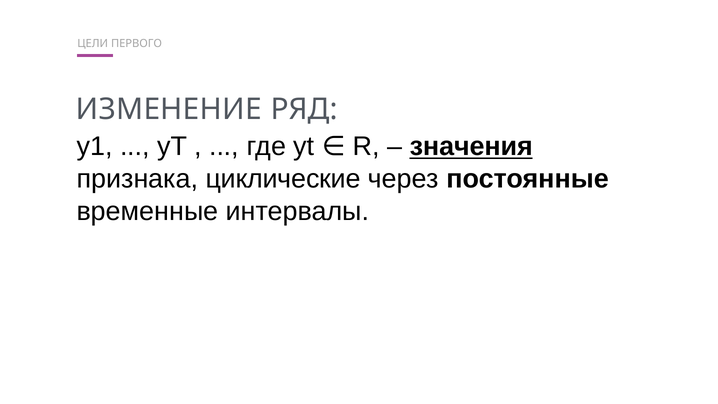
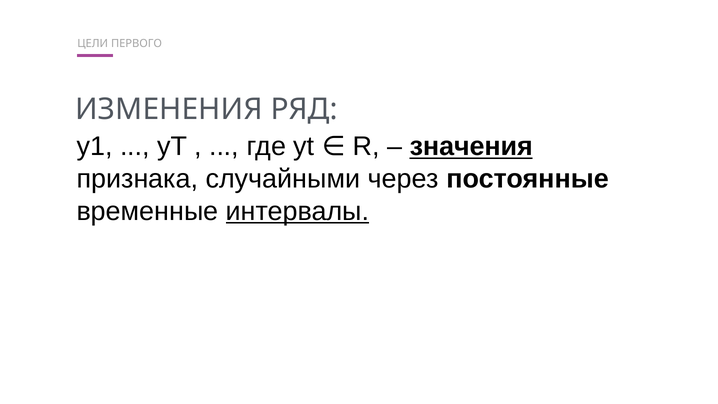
ИЗМЕНЕНИЕ: ИЗМЕНЕНИЕ -> ИЗМЕНЕНИЯ (169, 109)
циклические: циклические -> случайными (283, 179)
интервалы underline: none -> present (298, 211)
